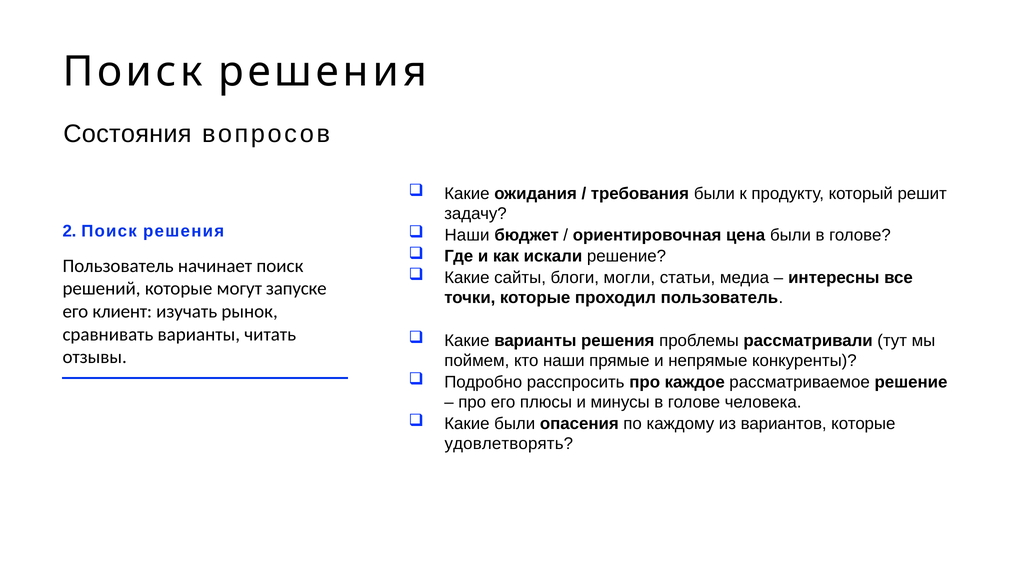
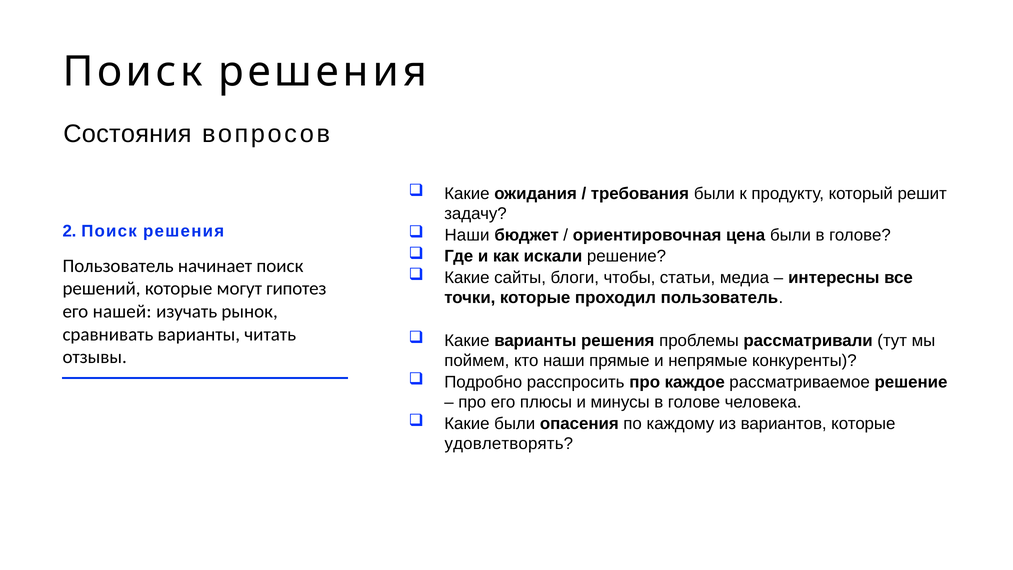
могли: могли -> чтобы (629, 278)
запуске: запуске -> гипотез (296, 289)
клиент: клиент -> нашей (122, 311)
